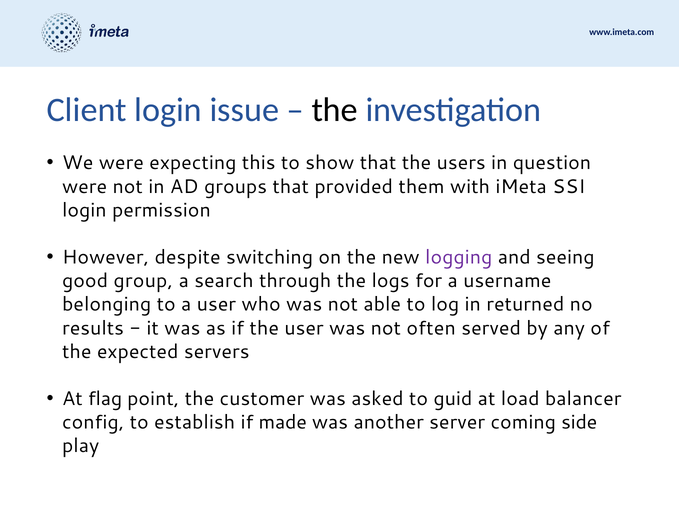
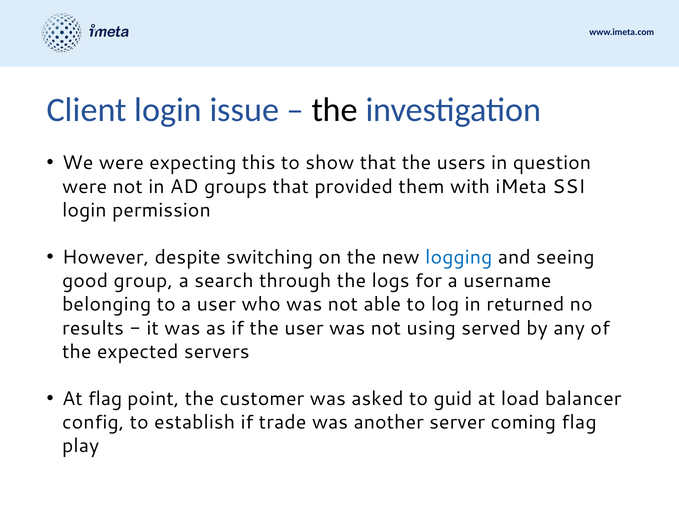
logging colour: purple -> blue (459, 257)
often: often -> using (431, 328)
made: made -> trade (283, 423)
coming side: side -> flag (579, 423)
